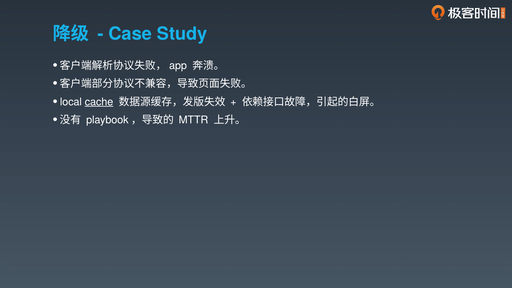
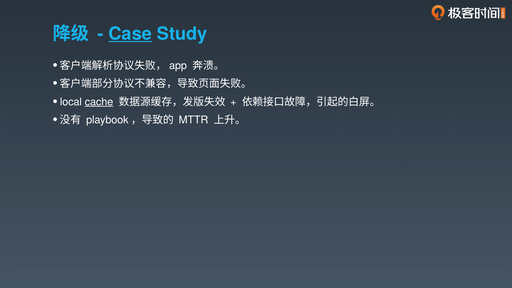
Case underline: none -> present (130, 34)
